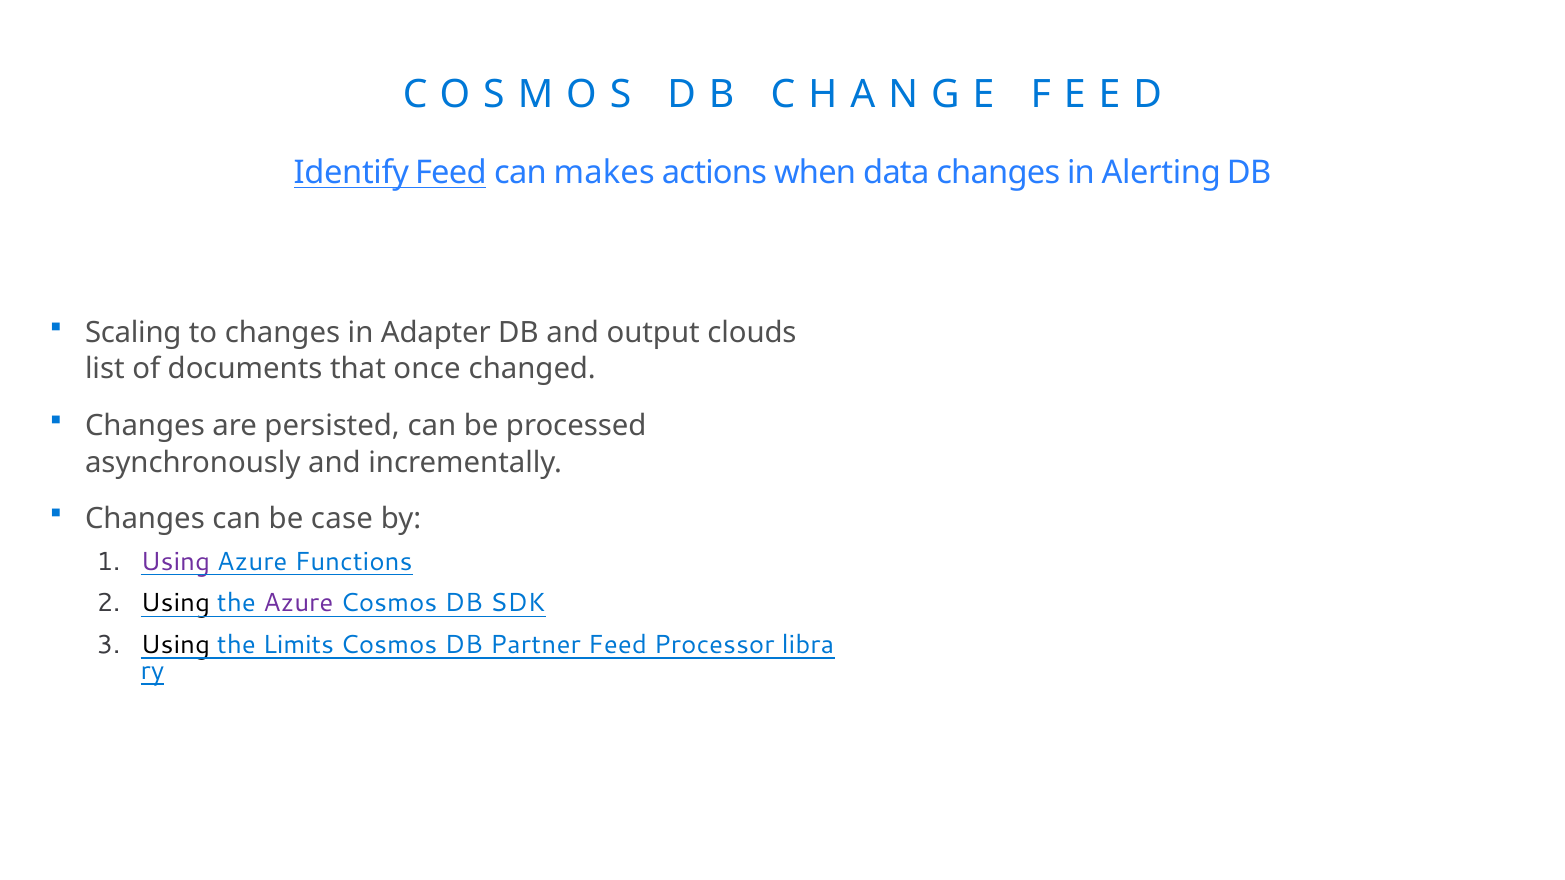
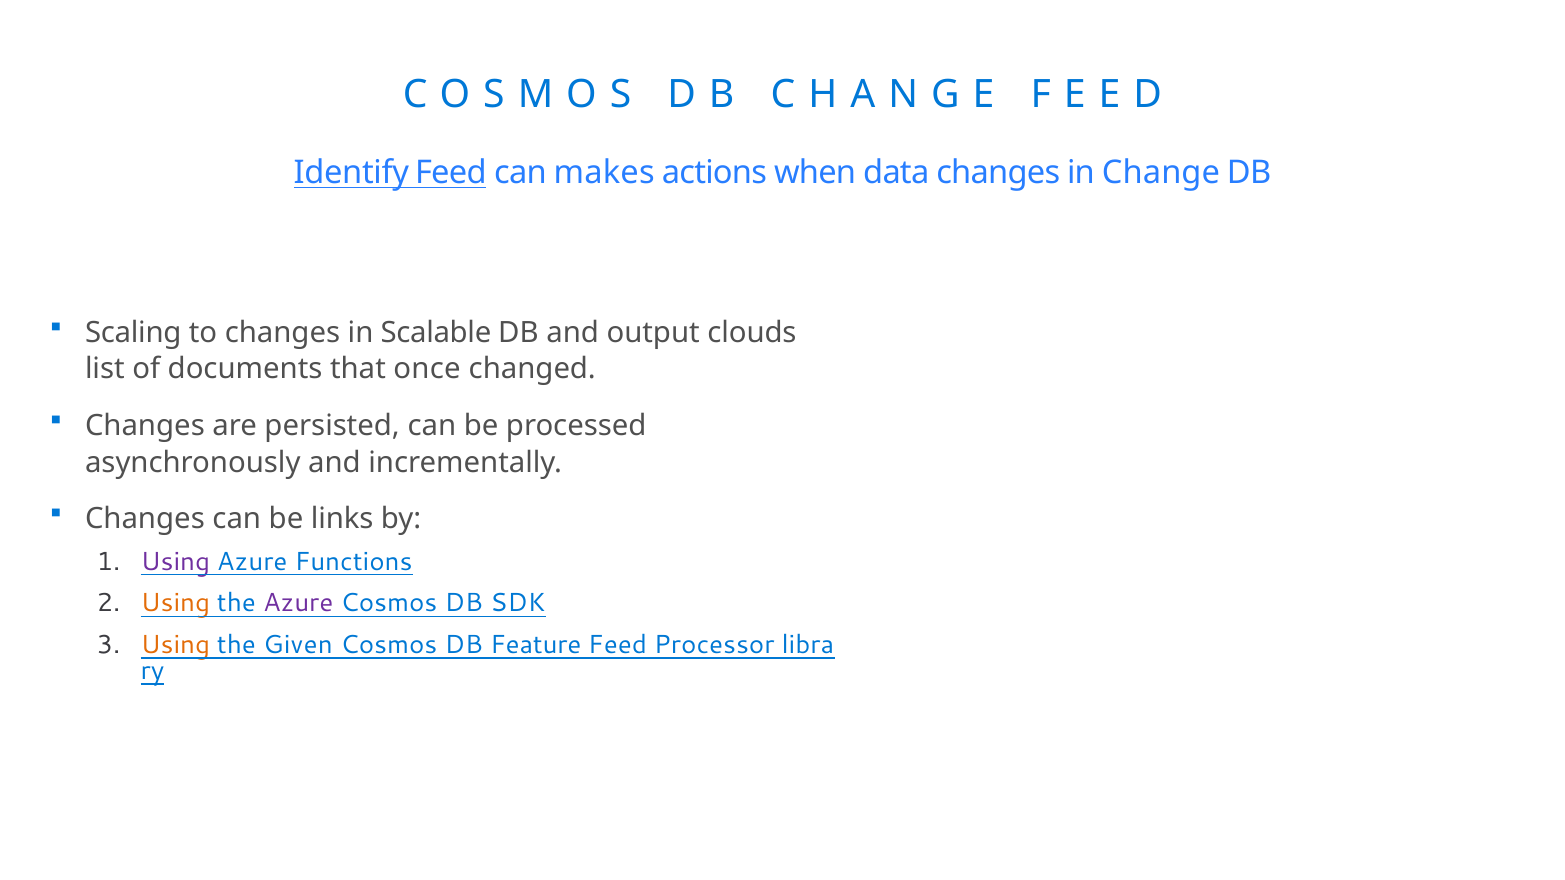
Alerting: Alerting -> Change (1161, 173)
Adapter: Adapter -> Scalable (436, 333)
case: case -> links (342, 519)
Using colour: black -> orange (175, 603)
Using colour: black -> orange (175, 645)
Limits: Limits -> Given (298, 645)
Partner: Partner -> Feature (536, 645)
